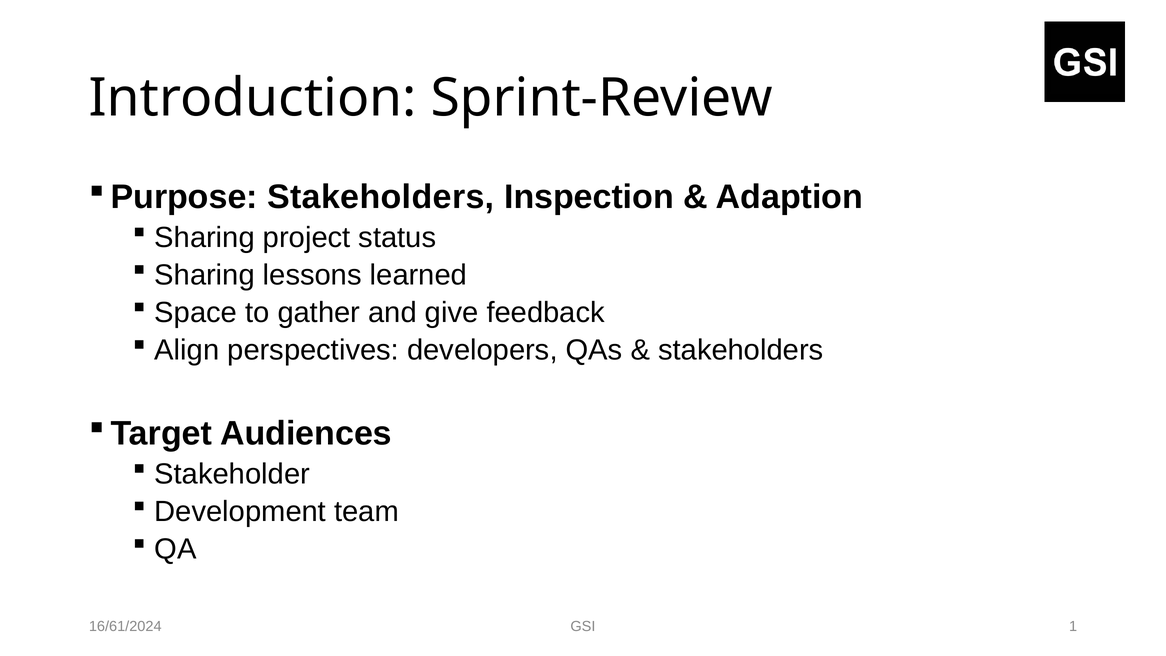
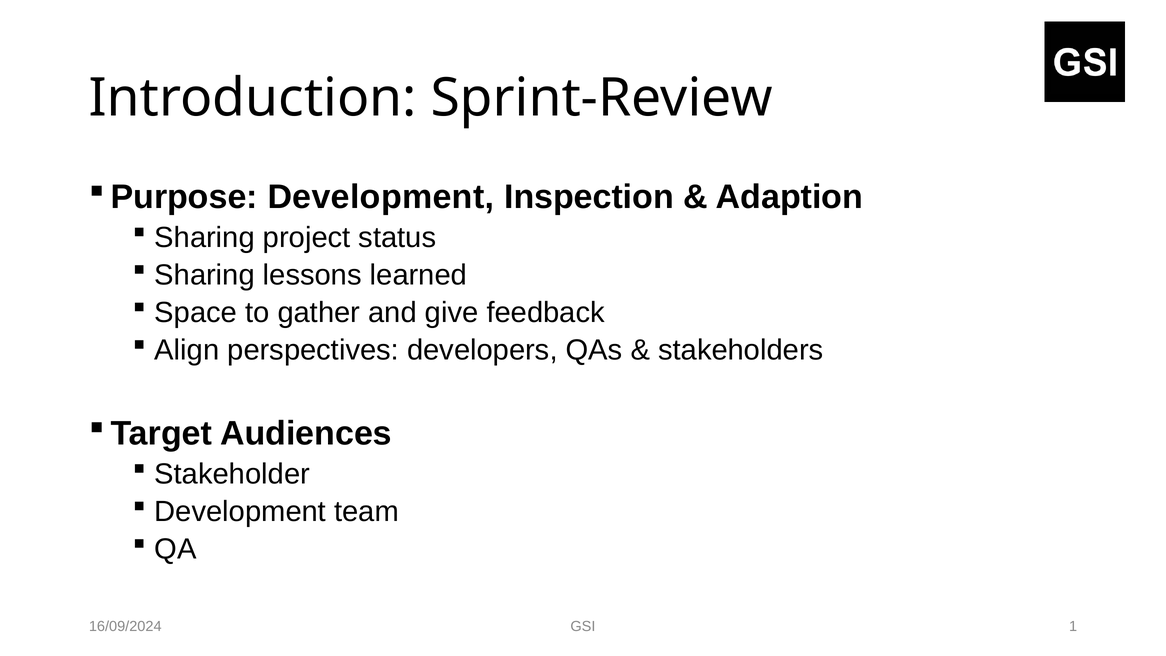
Stakeholders: Stakeholders -> Development (381, 197)
16/61/2024: 16/61/2024 -> 16/09/2024 (125, 626)
